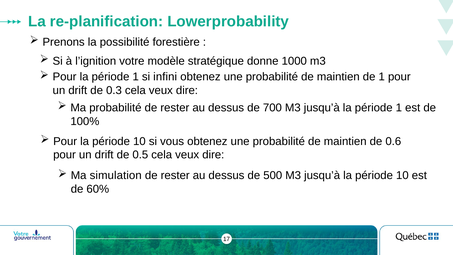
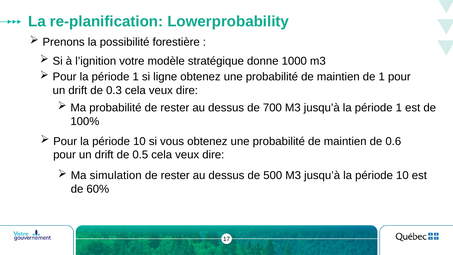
infini: infini -> ligne (165, 77)
